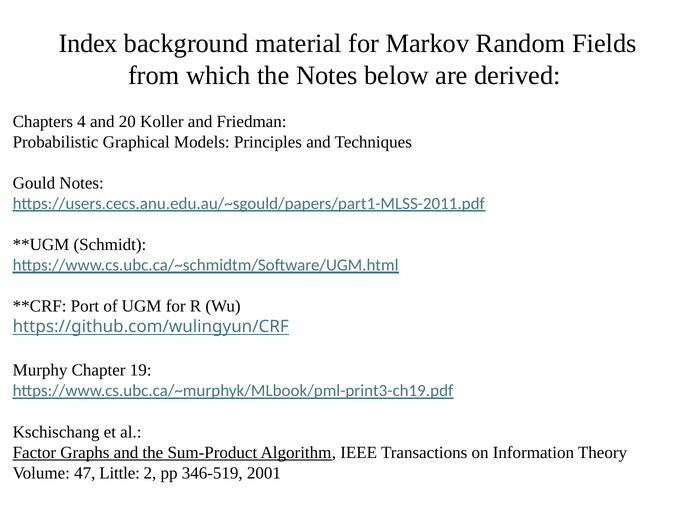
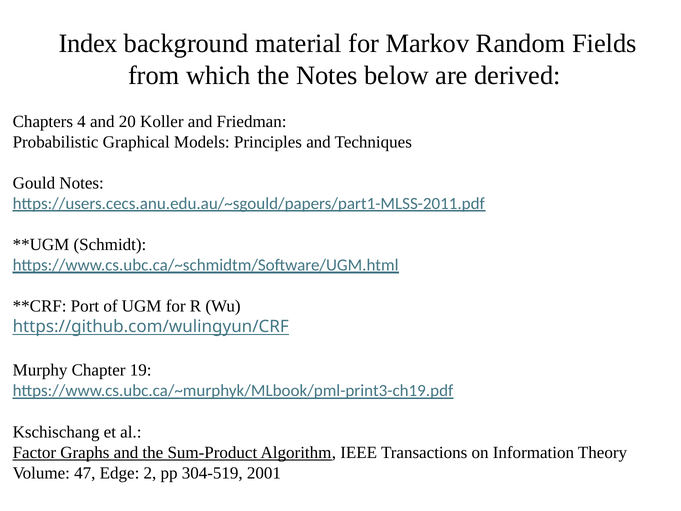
Little: Little -> Edge (120, 473)
346-519: 346-519 -> 304-519 (212, 473)
